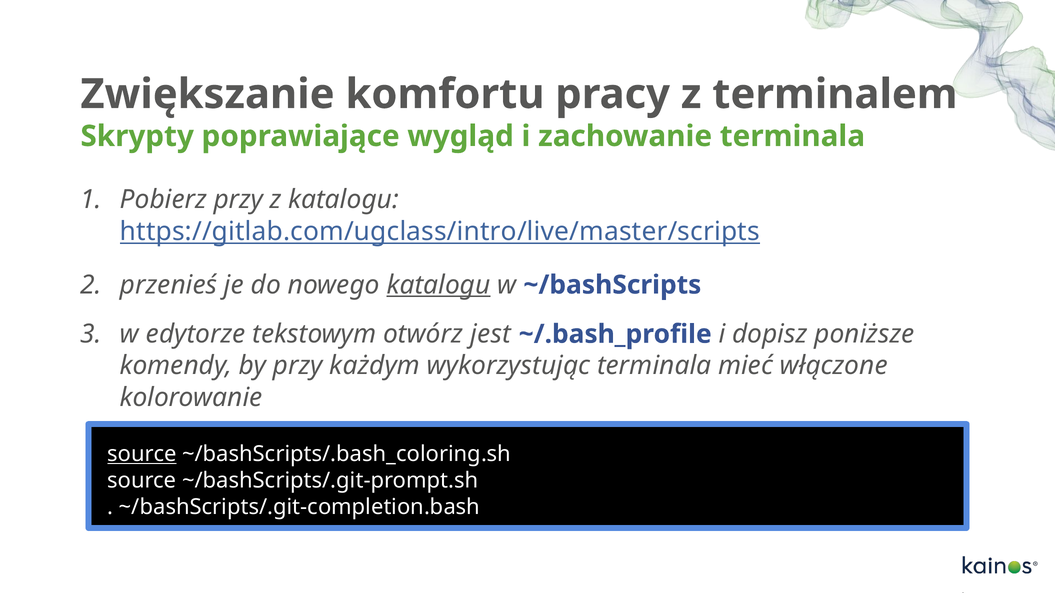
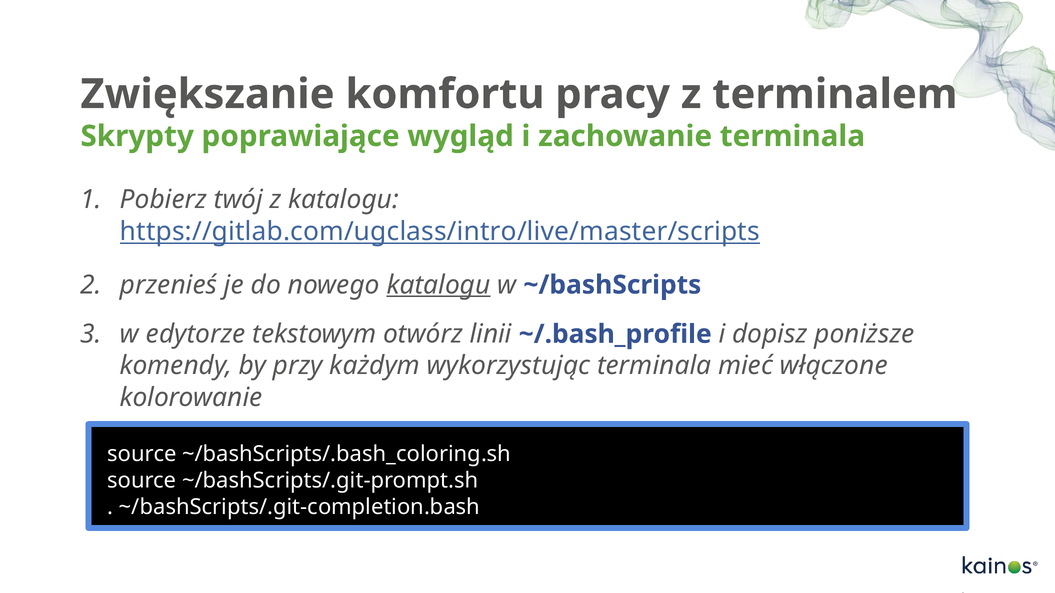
Pobierz przy: przy -> twój (238, 200)
jest: jest -> linii (491, 334)
source underline: present -> none (142, 454)
